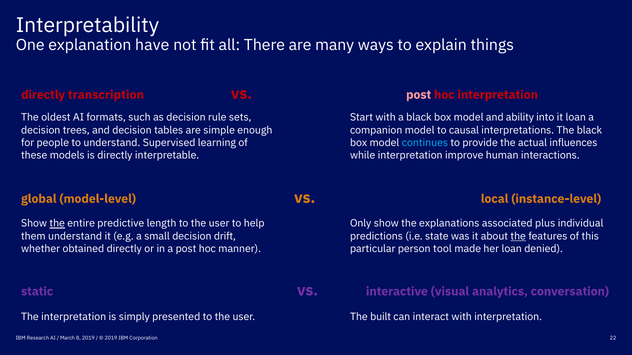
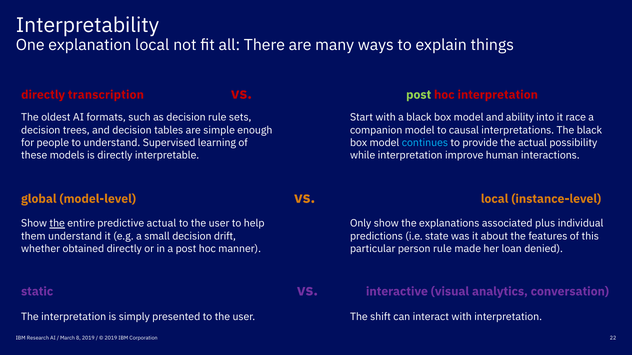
explanation have: have -> local (152, 45)
post colour: pink -> light green (419, 95)
it loan: loan -> race (576, 118)
influences: influences -> possibility (573, 143)
predictive length: length -> actual (161, 224)
the underline: present -> none (518, 236)
person tool: tool -> rule (442, 249)
built: built -> shift (381, 317)
